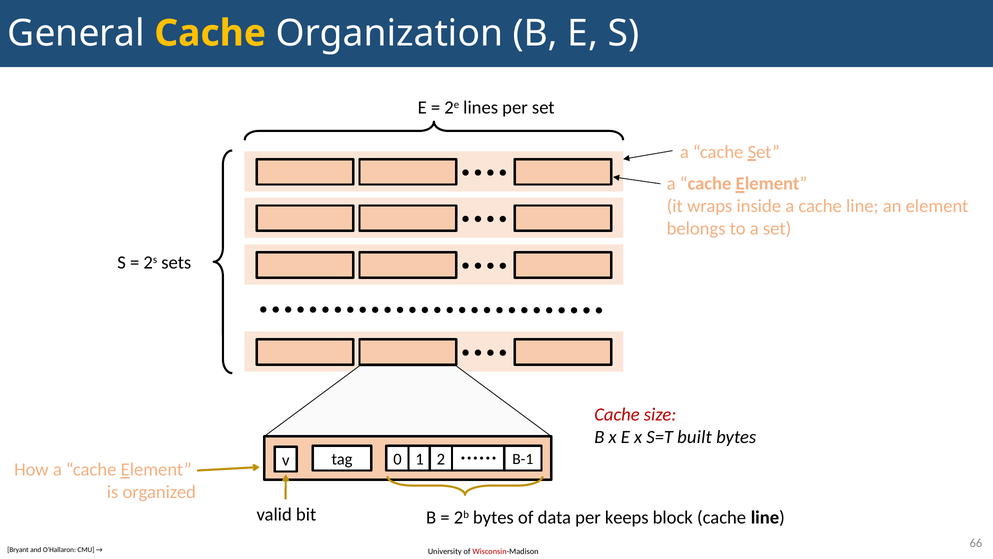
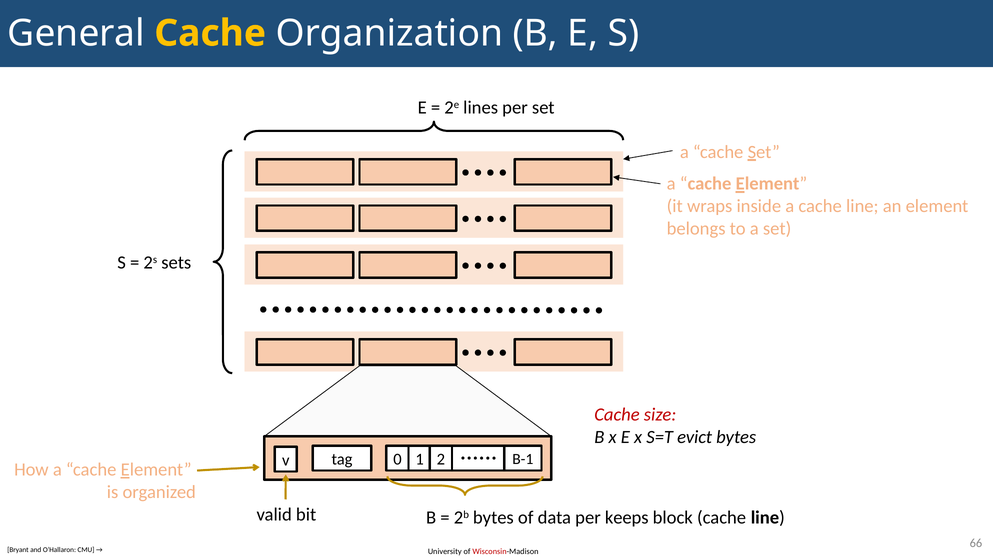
built: built -> evict (695, 437)
